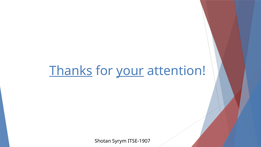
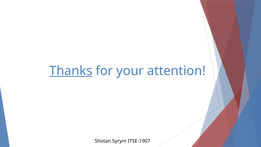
your underline: present -> none (130, 71)
